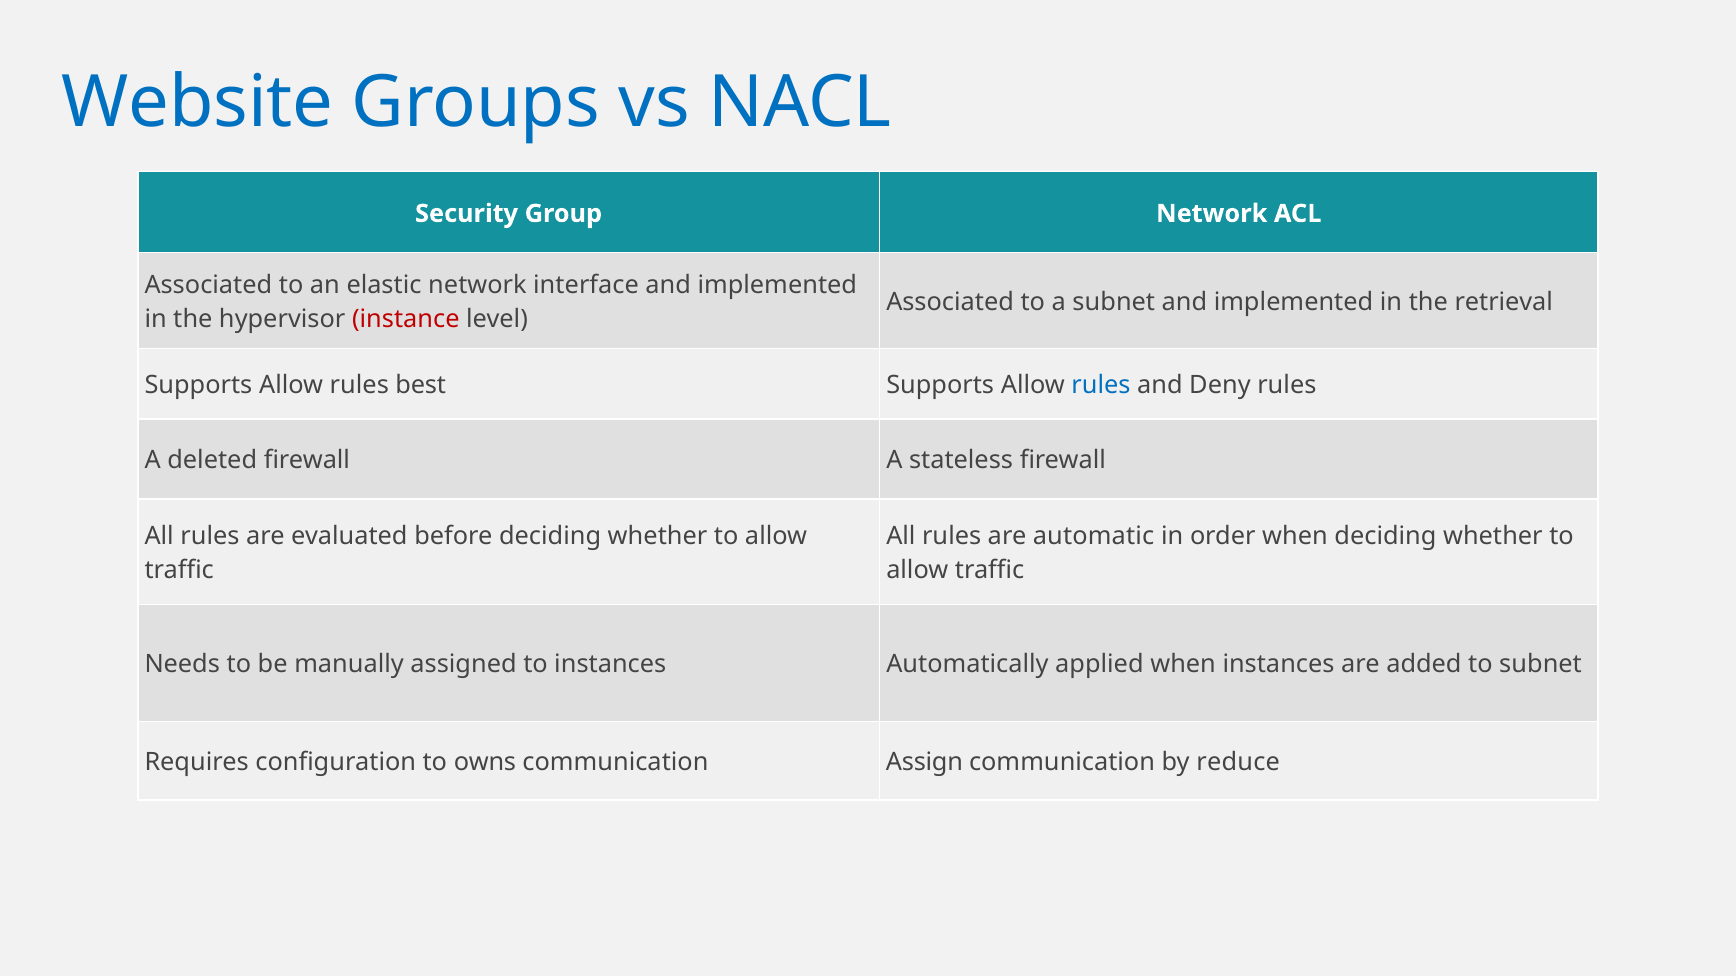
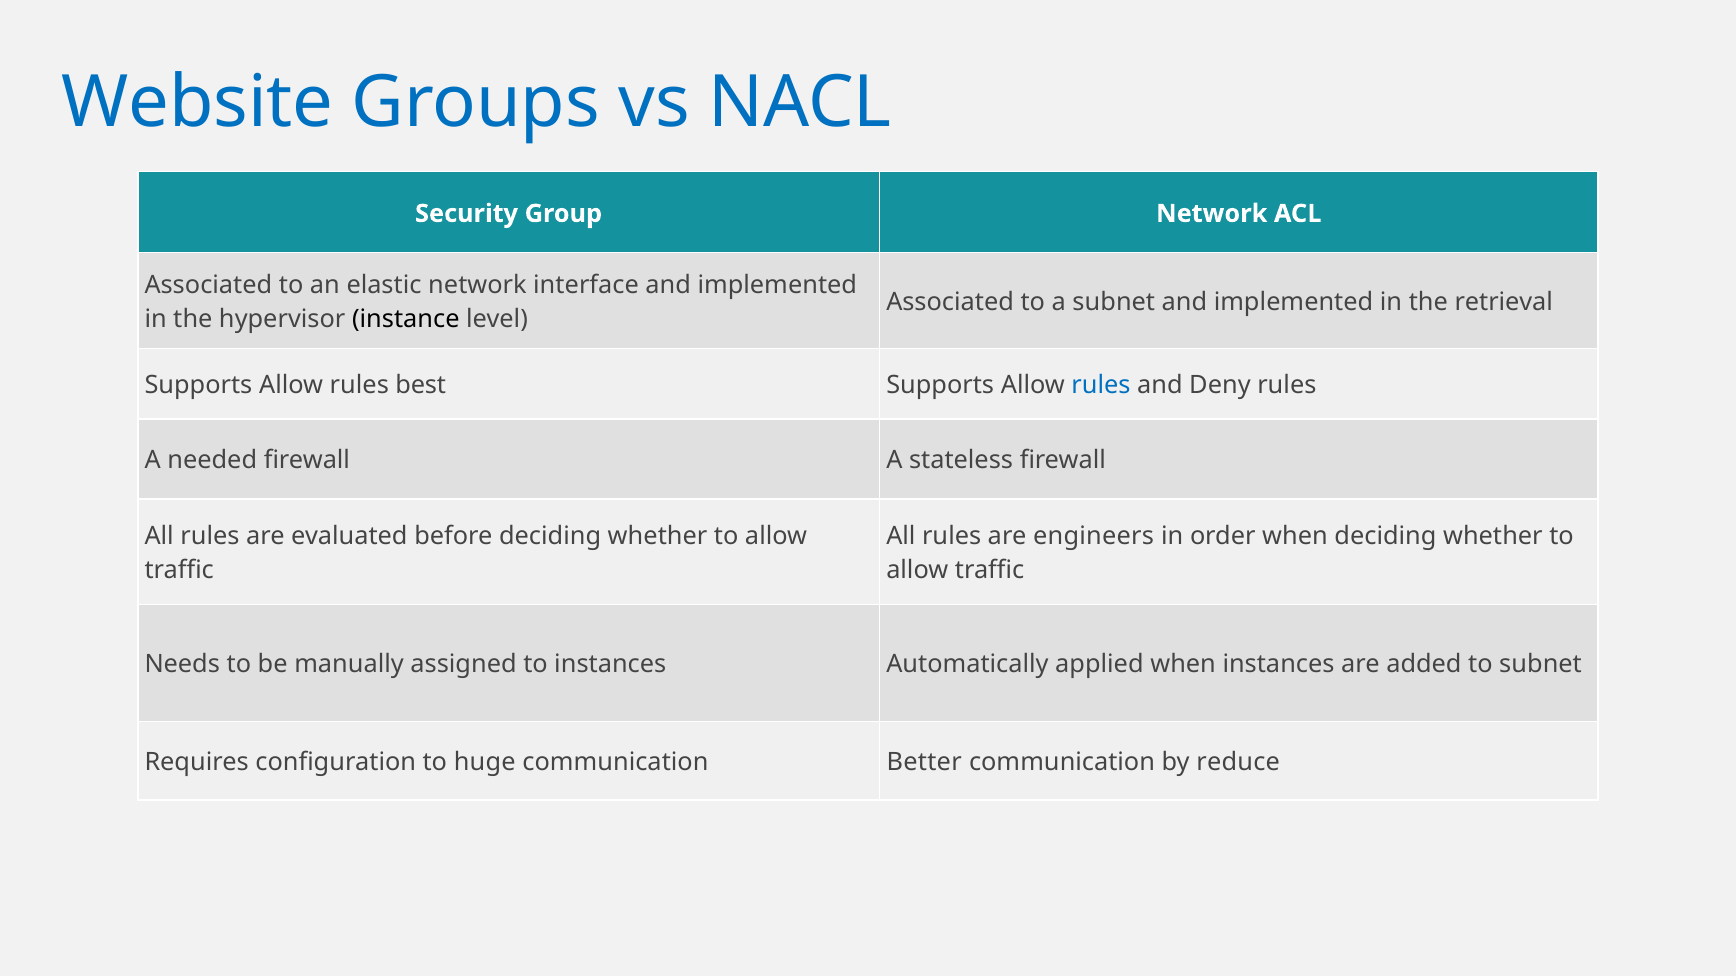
instance colour: red -> black (406, 319)
deleted: deleted -> needed (212, 461)
automatic: automatic -> engineers (1094, 536)
owns: owns -> huge (485, 762)
Assign: Assign -> Better (924, 762)
